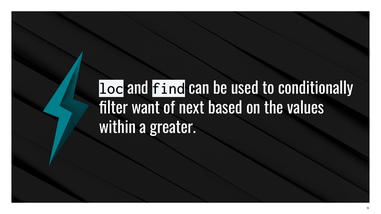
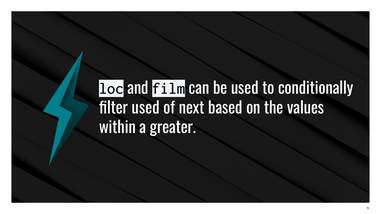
find: find -> film (169, 89)
filter want: want -> used (146, 108)
